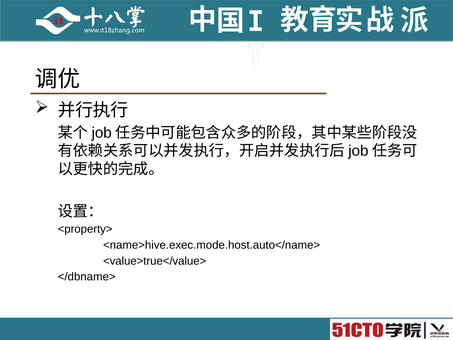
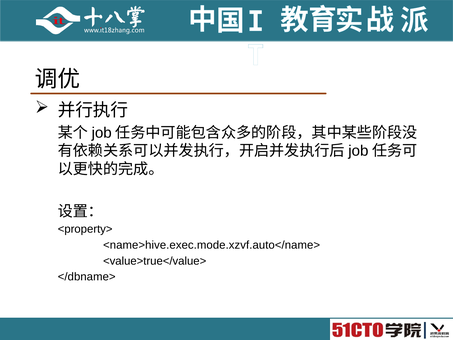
<name>hive.exec.mode.host.auto</name>: <name>hive.exec.mode.host.auto</name> -> <name>hive.exec.mode.xzvf.auto</name> (212, 245)
